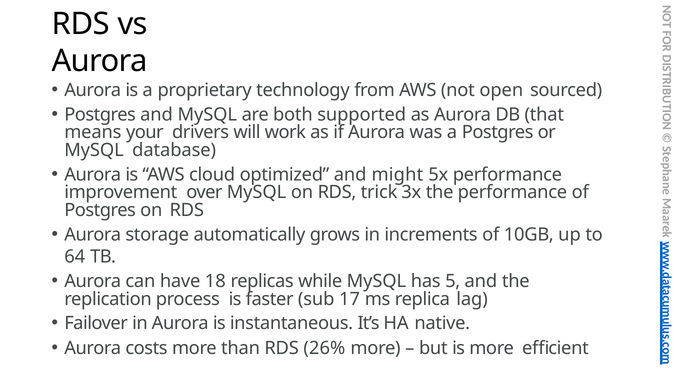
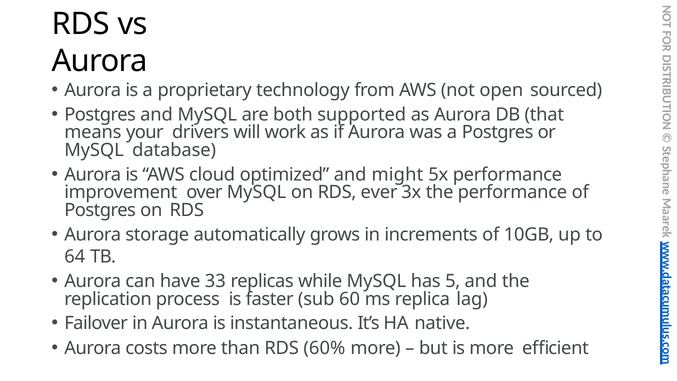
trick: trick -> ever (379, 192)
18: 18 -> 33 (215, 281)
17: 17 -> 60 (350, 299)
26%: 26% -> 60% (324, 348)
